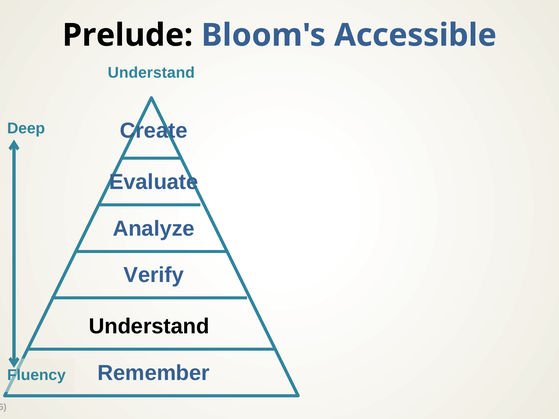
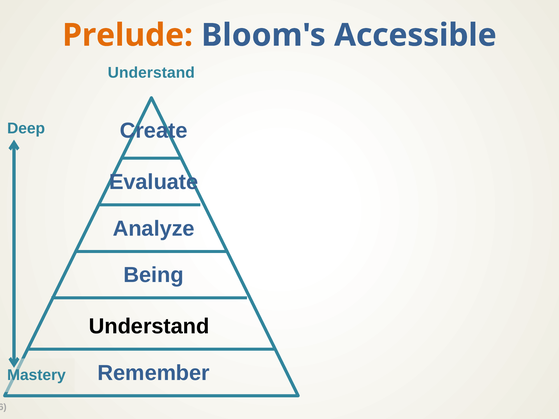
Prelude colour: black -> orange (128, 35)
Verify: Verify -> Being (154, 275)
Fluency: Fluency -> Mastery (36, 375)
